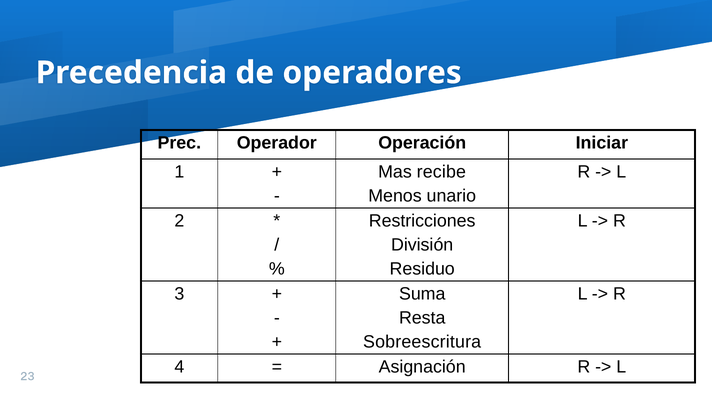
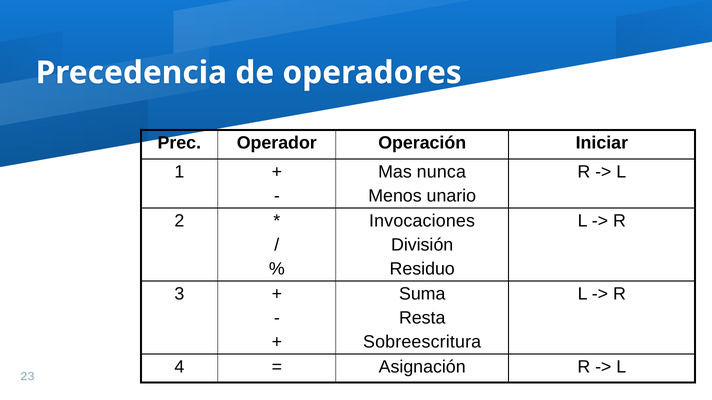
recibe: recibe -> nunca (441, 172)
Restricciones: Restricciones -> Invocaciones (422, 221)
